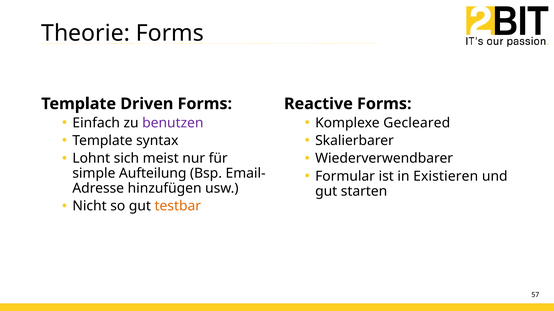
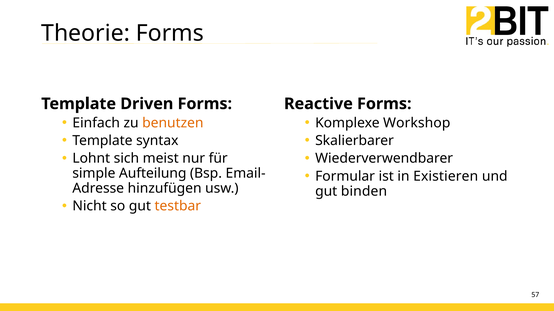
benutzen colour: purple -> orange (173, 123)
Gecleared: Gecleared -> Workshop (417, 123)
starten: starten -> binden (364, 192)
